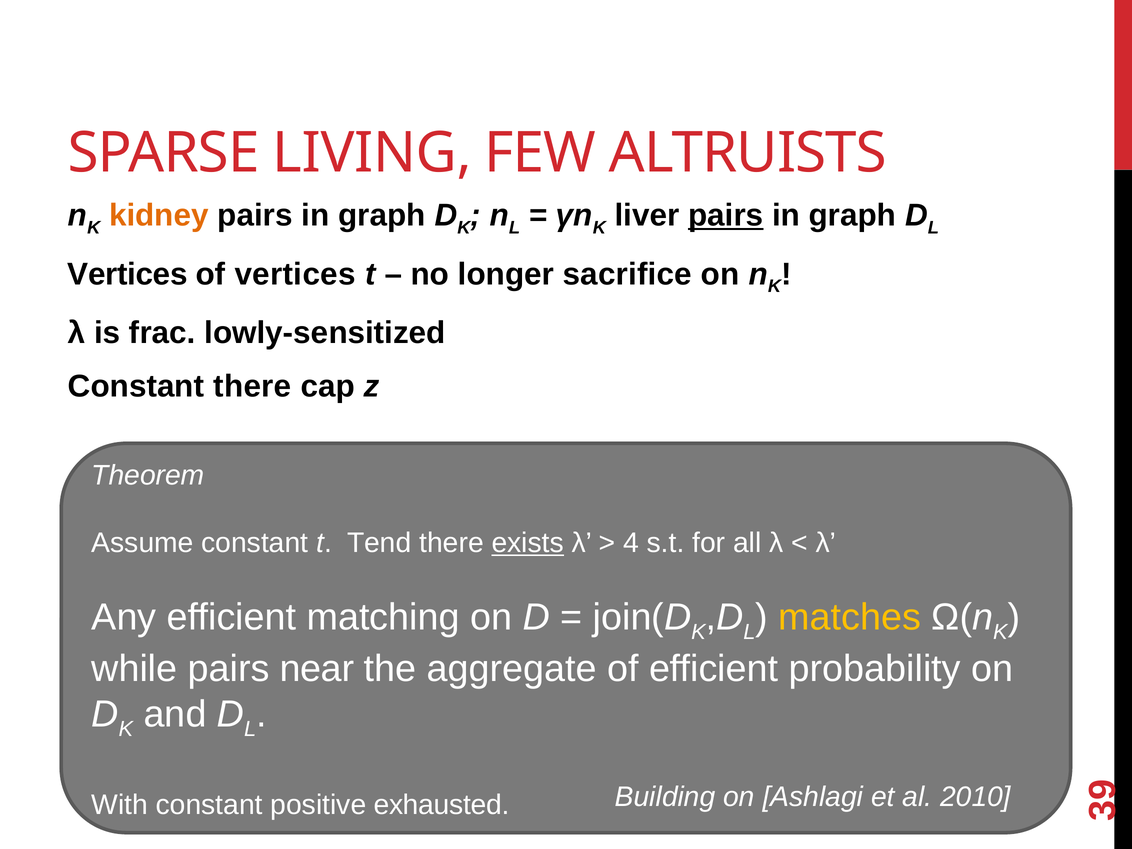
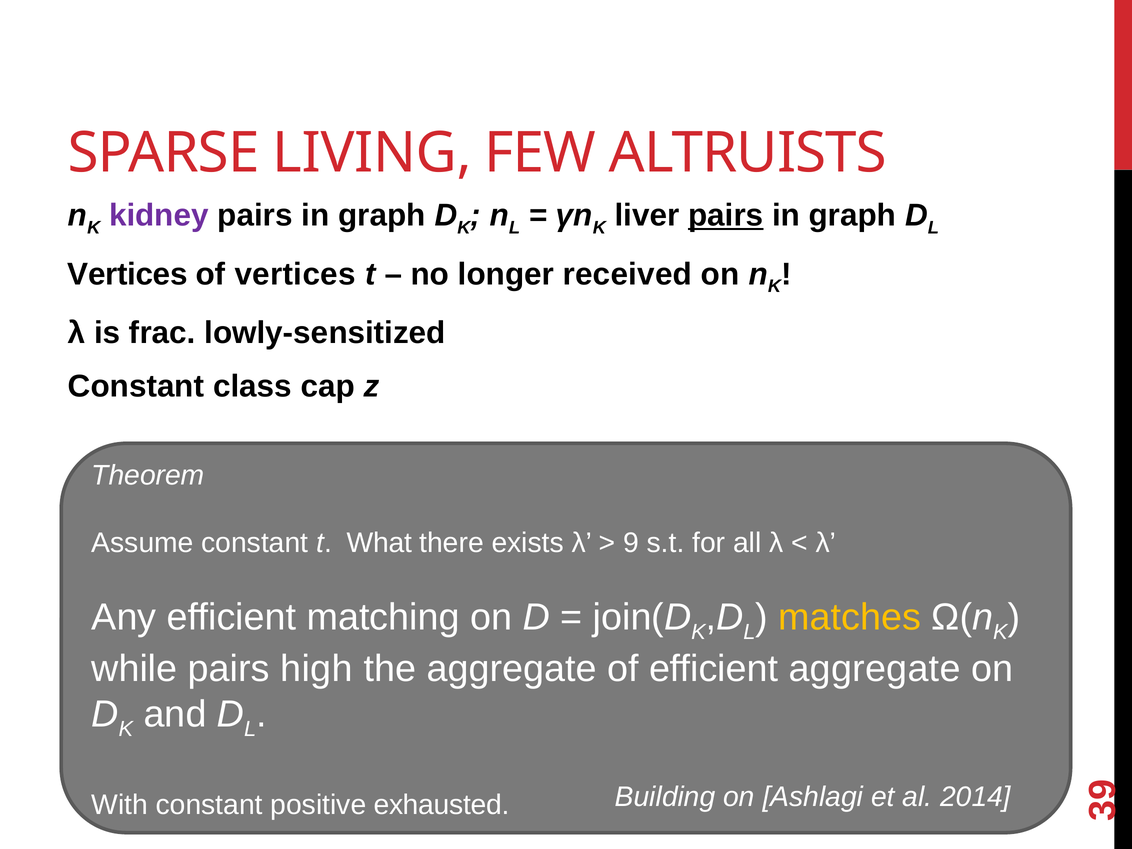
kidney colour: orange -> purple (159, 215)
sacrifice: sacrifice -> received (627, 274)
Constant there: there -> class (252, 386)
Tend: Tend -> What (379, 543)
exists underline: present -> none (528, 543)
4: 4 -> 9 (631, 543)
near: near -> high (317, 669)
efficient probability: probability -> aggregate (875, 669)
2010: 2010 -> 2014 (975, 797)
